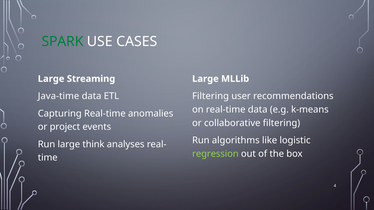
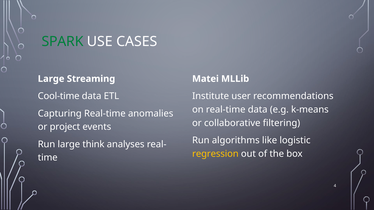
Large: Large -> Matei (205, 79)
Java-time: Java-time -> Cool-time (59, 96)
Filtering: Filtering -> Institute (211, 96)
regression colour: light green -> yellow (215, 154)
